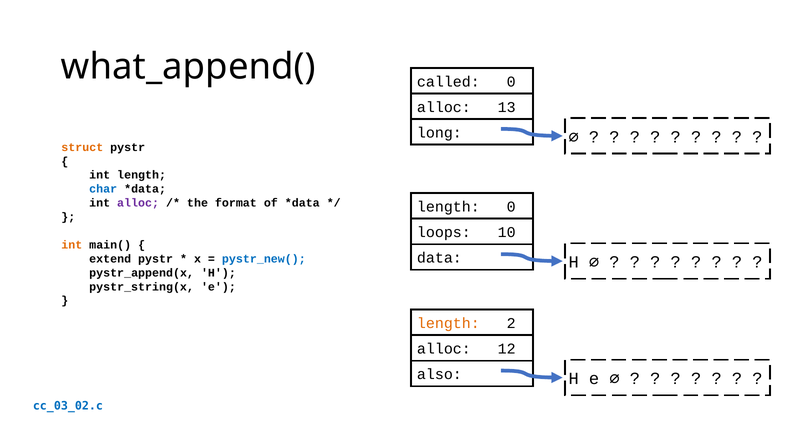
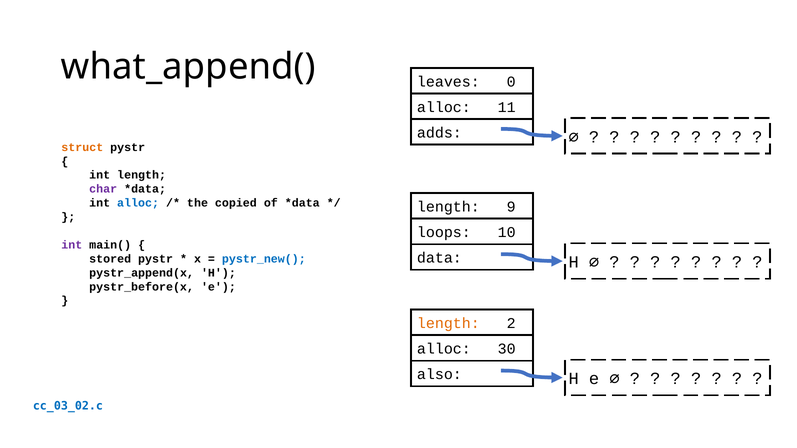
called: called -> leaves (448, 82)
13: 13 -> 11 (507, 107)
long: long -> adds (439, 133)
char colour: blue -> purple (103, 189)
alloc colour: purple -> blue (138, 203)
format: format -> copied (236, 203)
length 0: 0 -> 9 (511, 207)
int colour: orange -> purple (72, 245)
extend: extend -> stored (110, 259)
pystr_string(x: pystr_string(x -> pystr_before(x (142, 287)
12: 12 -> 30 (507, 349)
